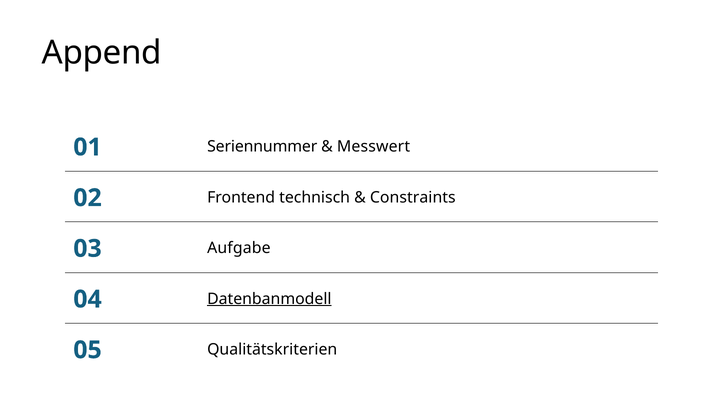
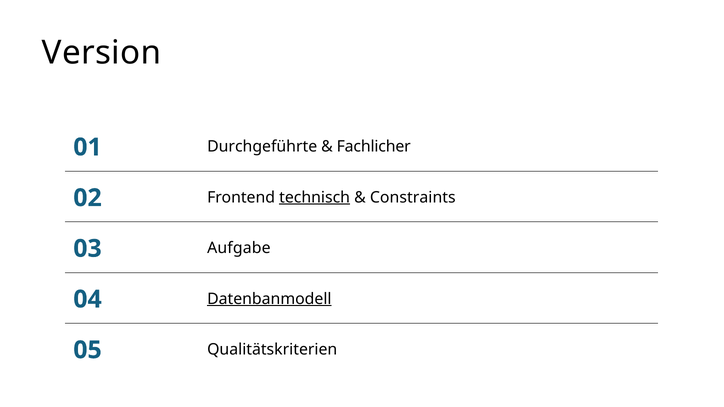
Append: Append -> Version (102, 53)
Seriennummer: Seriennummer -> Durchgeführte (262, 147)
Messwert: Messwert -> Fachlicher (374, 147)
technisch underline: none -> present (315, 198)
